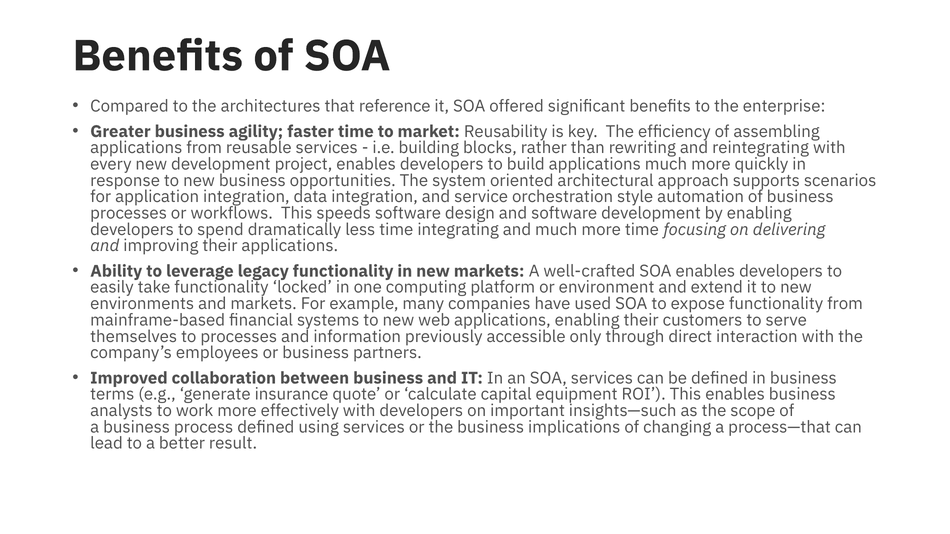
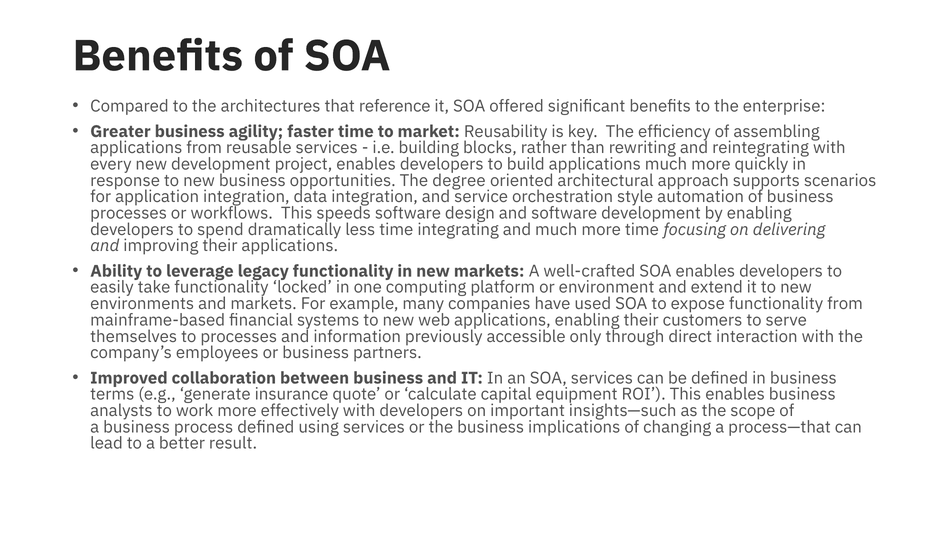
system: system -> degree (459, 181)
